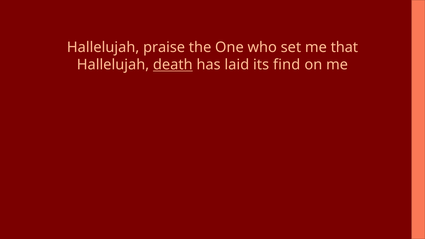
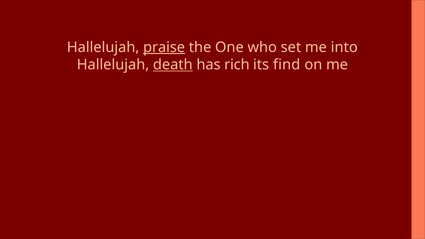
praise underline: none -> present (164, 47)
that: that -> into (344, 47)
laid: laid -> rich (237, 65)
